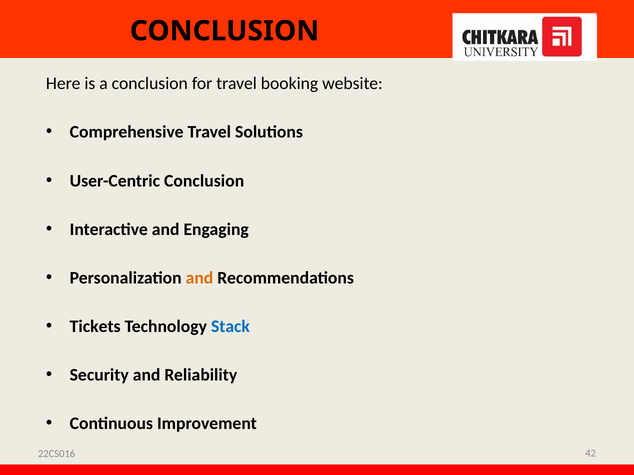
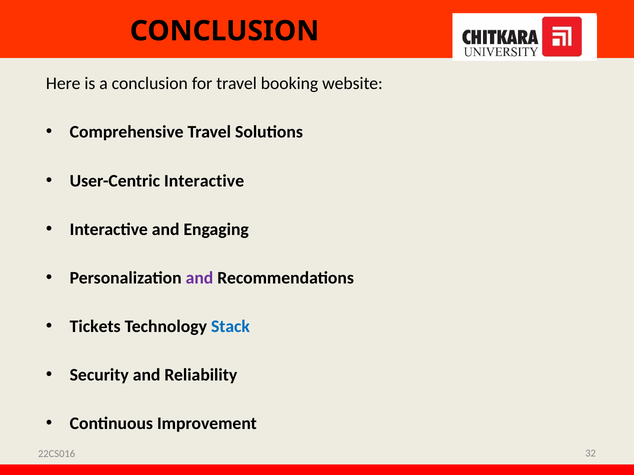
User-Centric Conclusion: Conclusion -> Interactive (204, 181)
and colour: orange -> purple (200, 278)
42: 42 -> 32 (591, 454)
